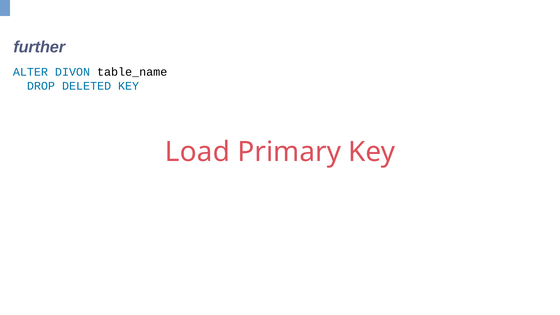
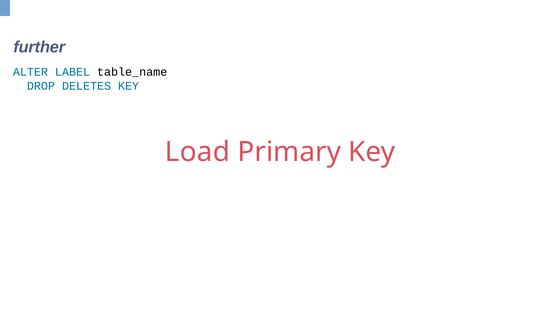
DIVON: DIVON -> LABEL (73, 72)
DELETED: DELETED -> DELETES (87, 86)
